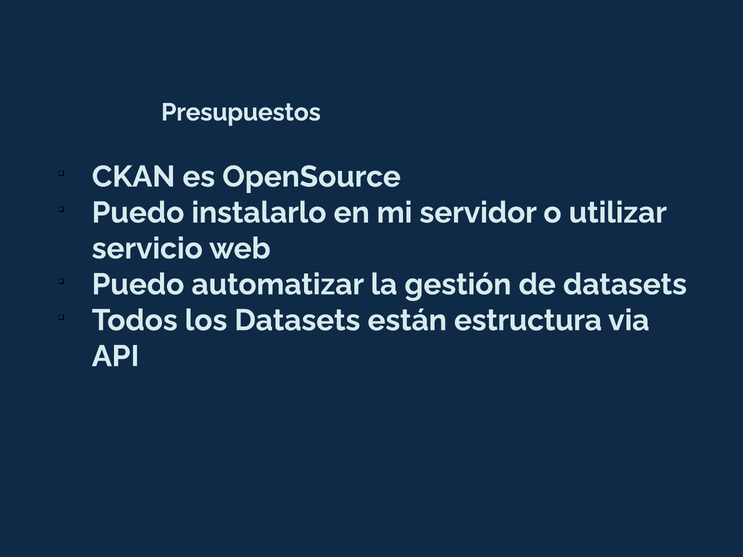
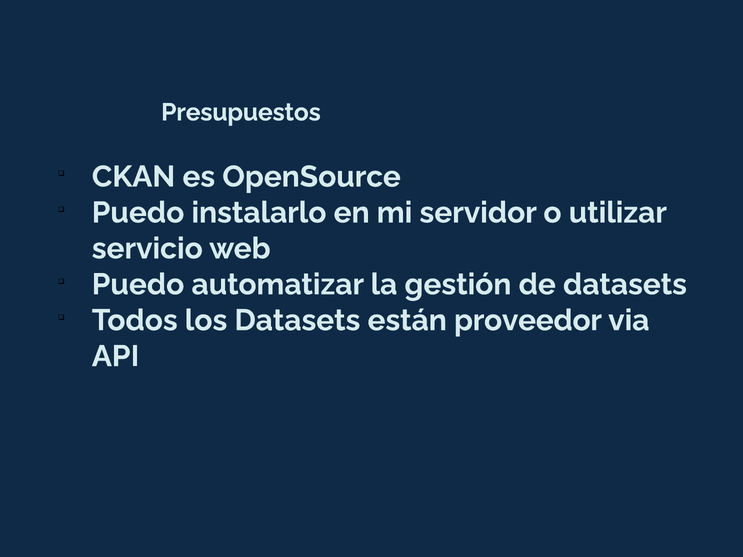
estructura: estructura -> proveedor (528, 320)
